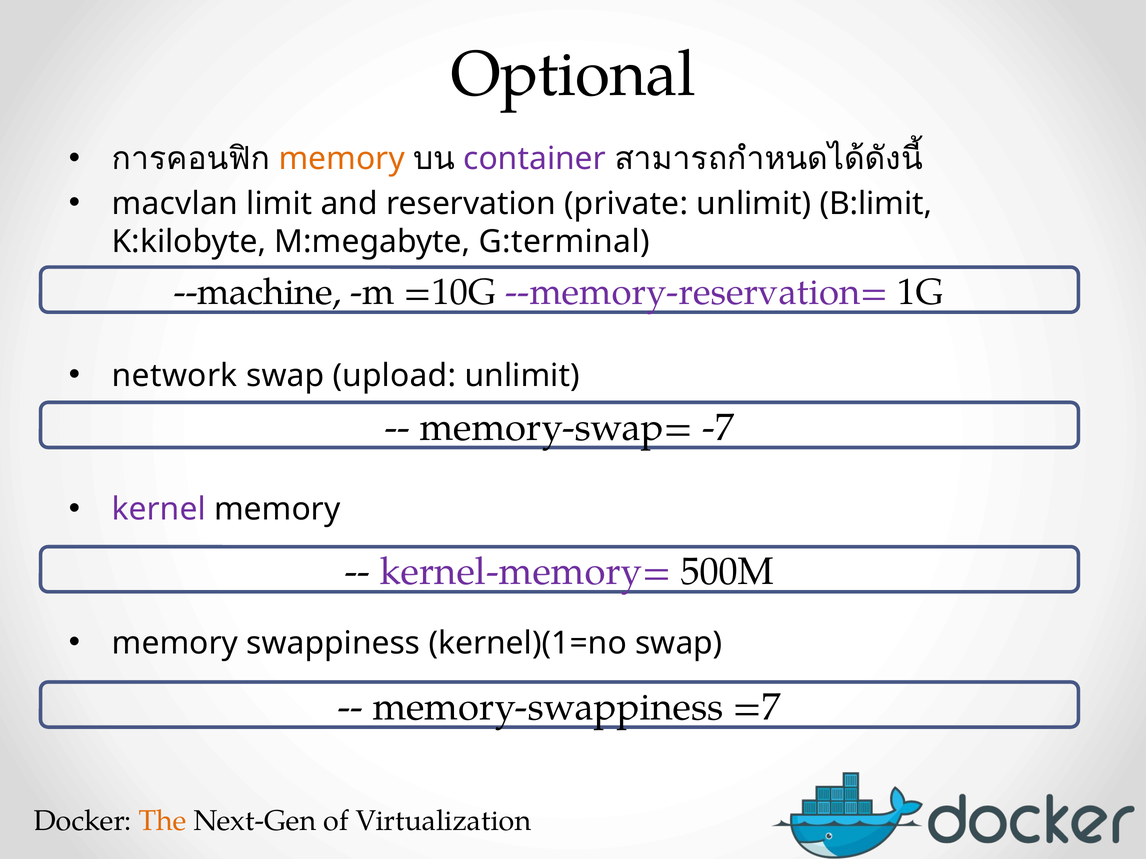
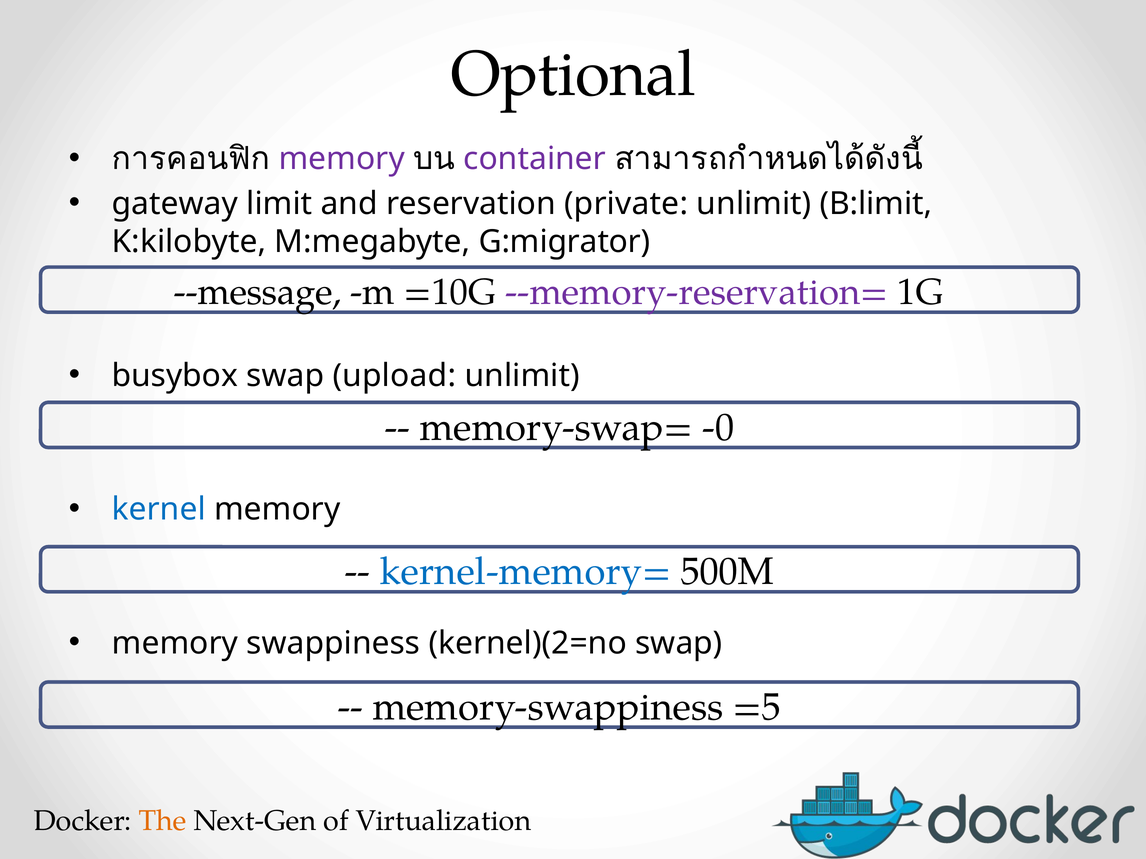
memory colour: orange -> purple (342, 159)
macvlan: macvlan -> gateway (175, 204)
G:terminal: G:terminal -> G:migrator (565, 242)
--machine: --machine -> --message (258, 292)
network: network -> busybox (175, 376)
-7: -7 -> -0 (718, 428)
kernel colour: purple -> blue (159, 510)
kernel-memory= colour: purple -> blue (525, 572)
kernel)(1=no: kernel)(1=no -> kernel)(2=no (528, 644)
=7: =7 -> =5 (757, 708)
